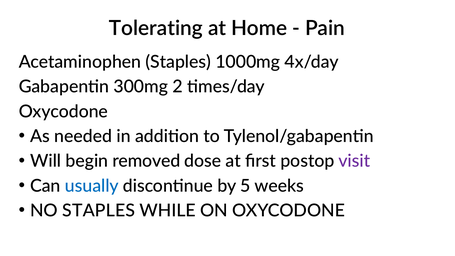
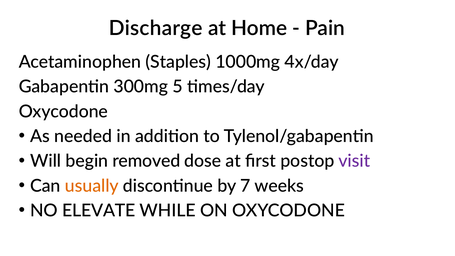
Tolerating: Tolerating -> Discharge (156, 28)
2: 2 -> 5 (178, 87)
usually colour: blue -> orange (92, 186)
5: 5 -> 7 (245, 186)
NO STAPLES: STAPLES -> ELEVATE (99, 211)
